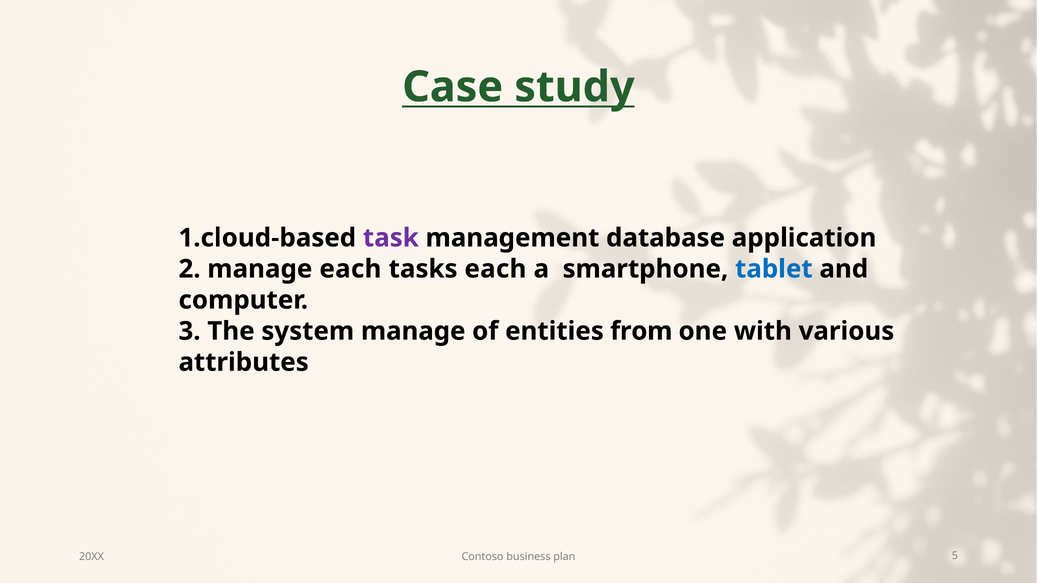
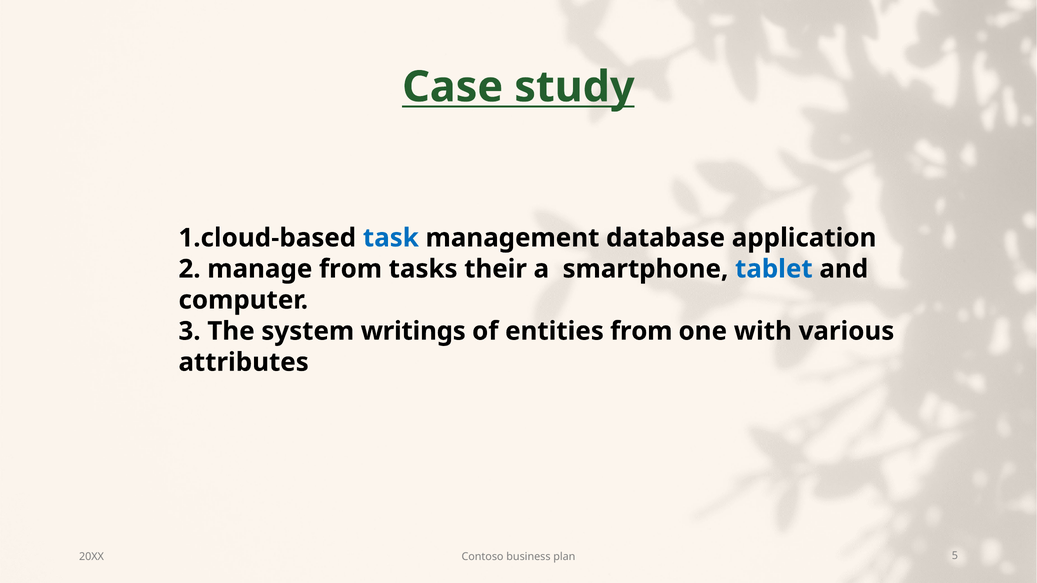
task colour: purple -> blue (391, 238)
manage each: each -> from (351, 269)
tasks each: each -> their (496, 269)
system manage: manage -> writings (413, 331)
